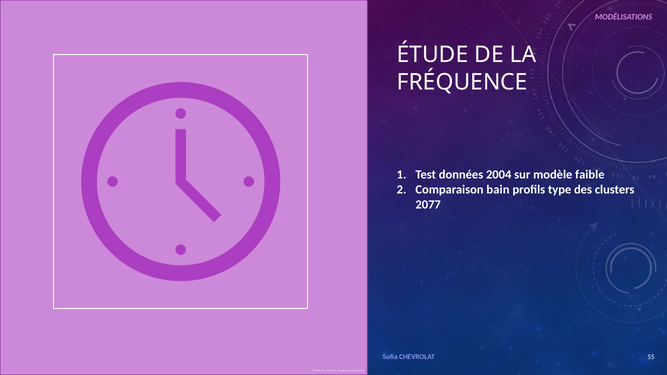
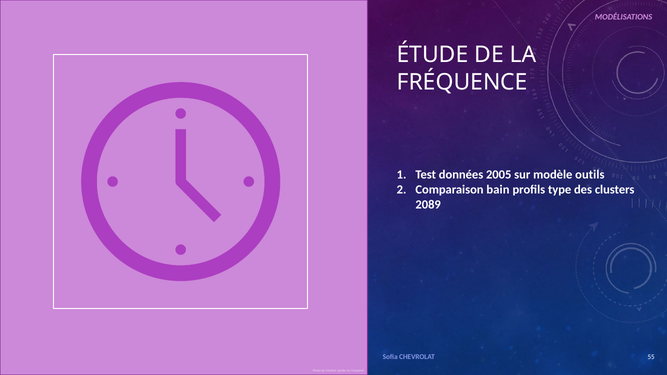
2004: 2004 -> 2005 (499, 175)
faible: faible -> outils (590, 175)
2077: 2077 -> 2089 (428, 205)
